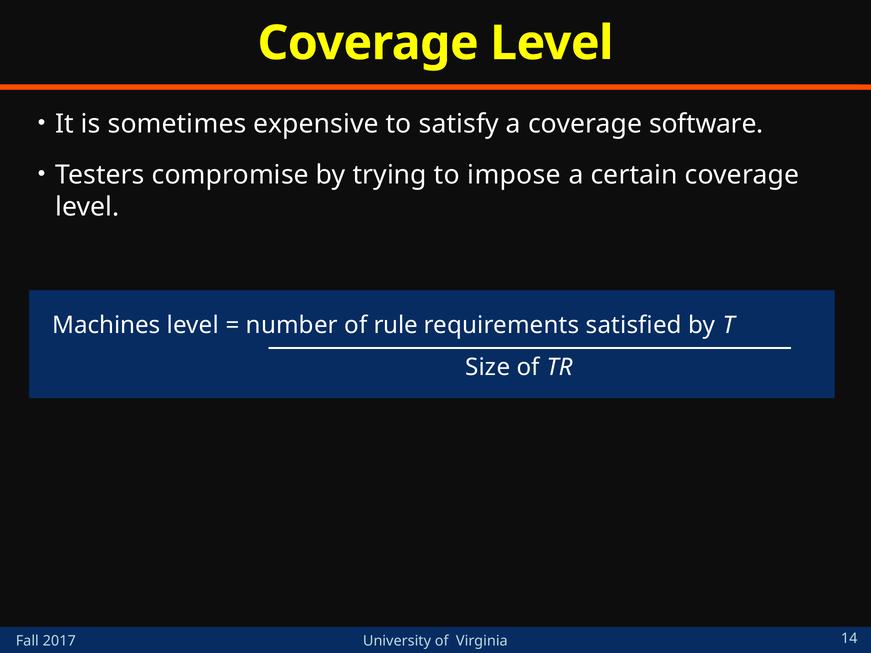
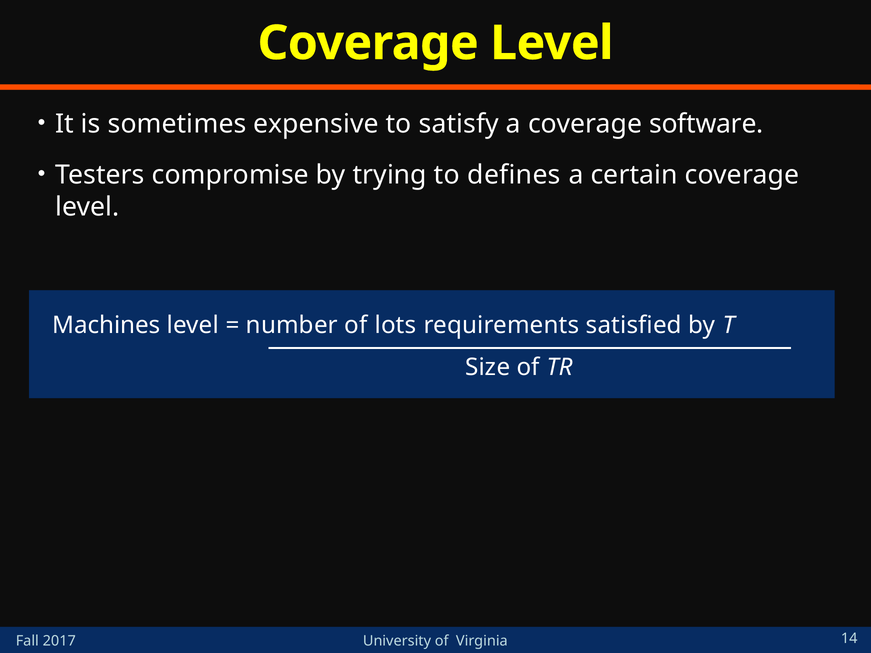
impose: impose -> defines (514, 175)
rule: rule -> lots (396, 325)
